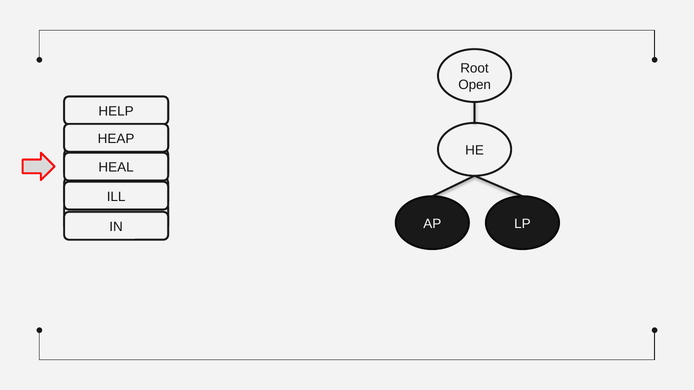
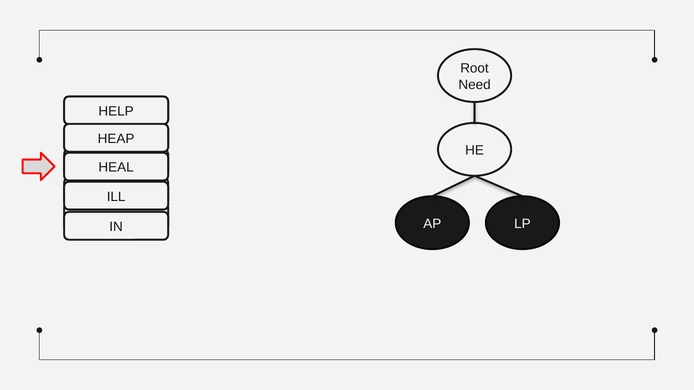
Open: Open -> Need (475, 85)
